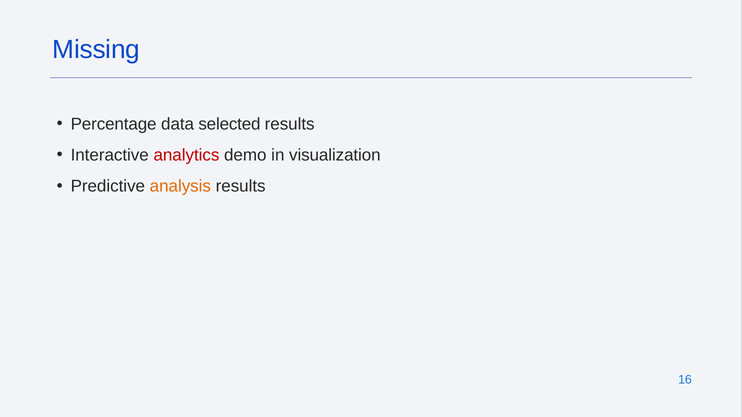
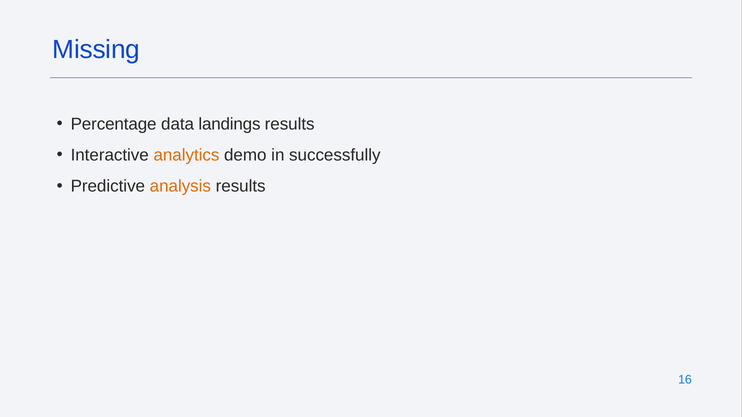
selected: selected -> landings (229, 124)
analytics colour: red -> orange (186, 155)
visualization: visualization -> successfully (335, 155)
